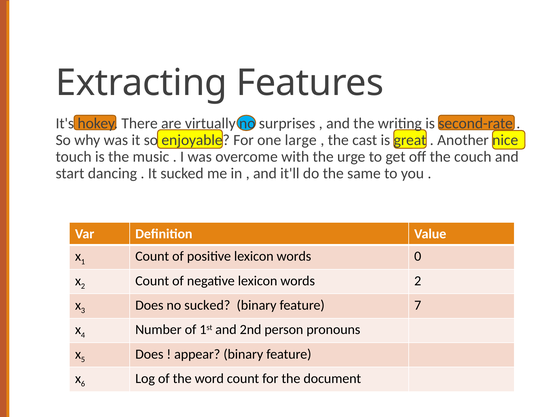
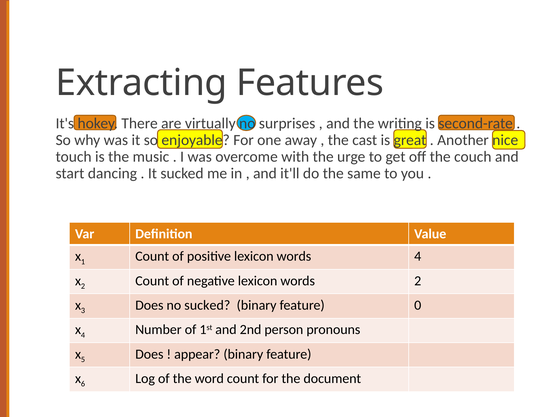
large: large -> away (301, 140)
words 0: 0 -> 4 (418, 256)
7: 7 -> 0 (418, 305)
